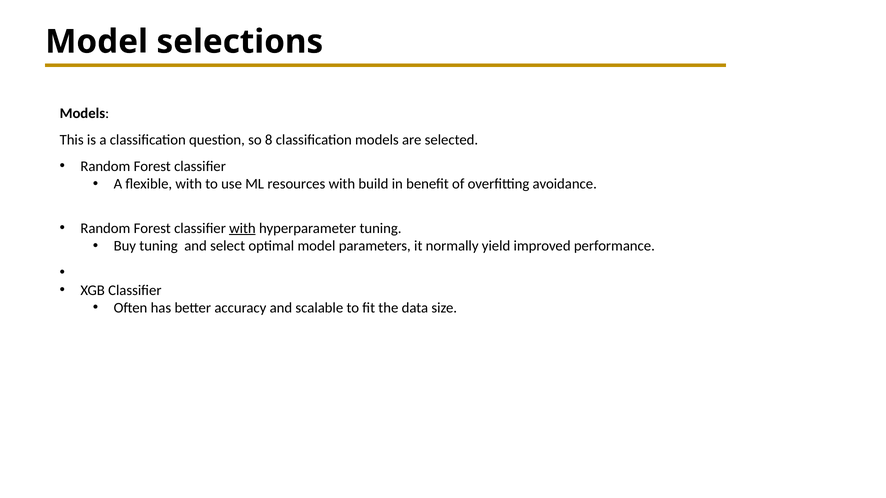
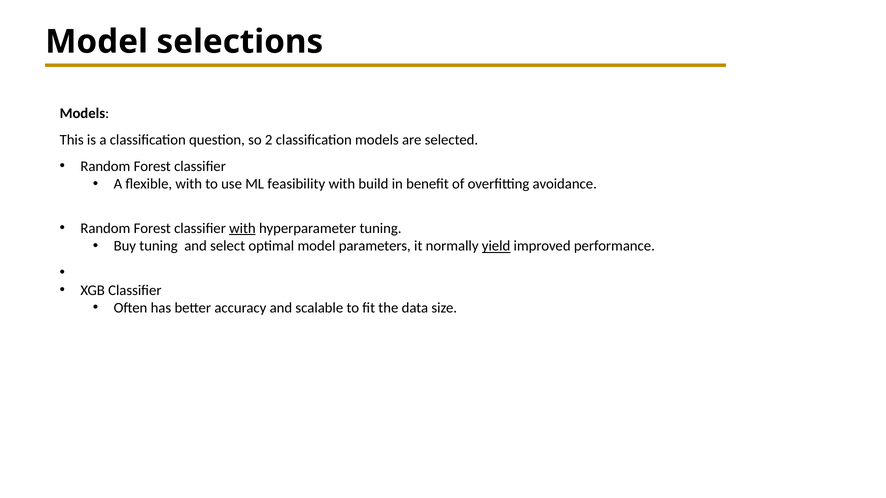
8: 8 -> 2 (269, 140)
resources: resources -> feasibility (296, 184)
yield underline: none -> present (496, 246)
